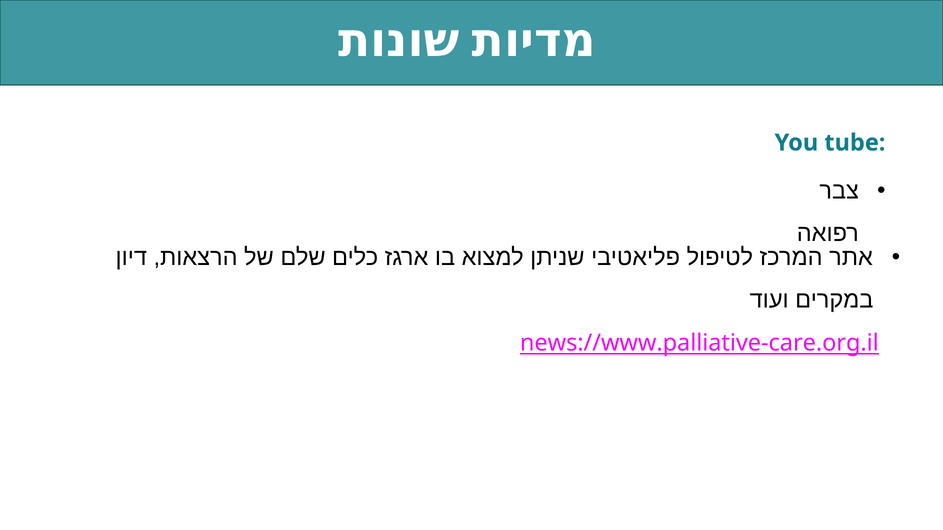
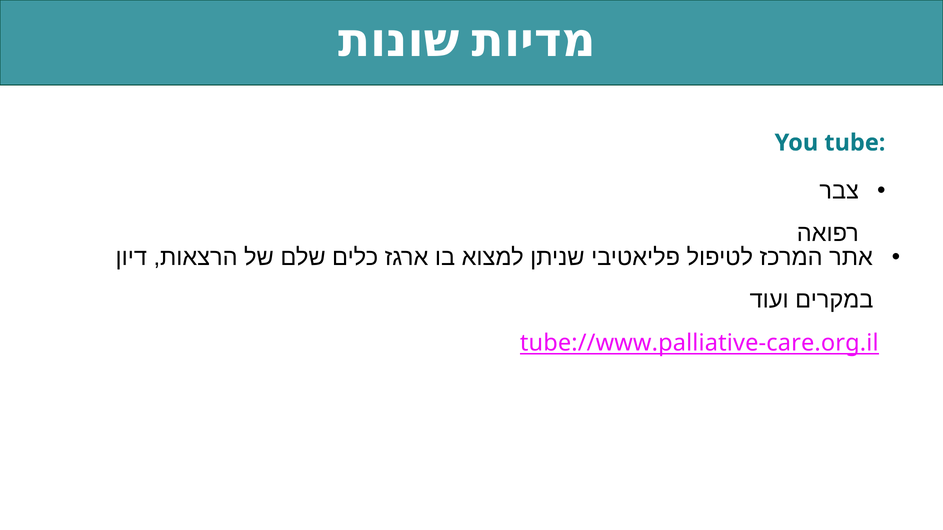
news://www.palliative-care.org.il: news://www.palliative-care.org.il -> tube://www.palliative-care.org.il (699, 343)
